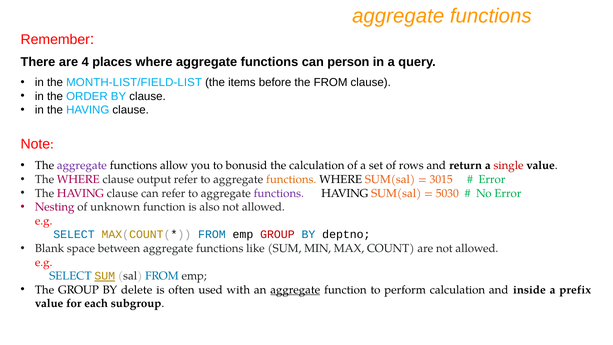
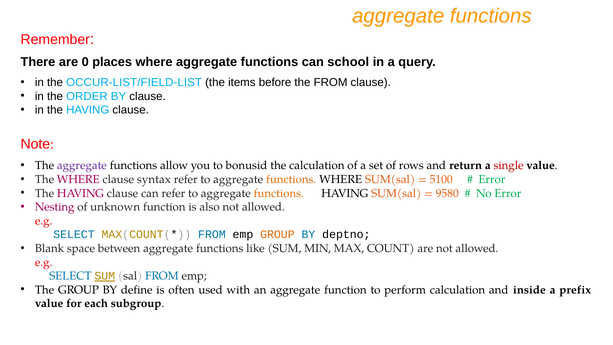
4: 4 -> 0 (85, 62)
person: person -> school (348, 62)
MONTH-LIST/FIELD-LIST: MONTH-LIST/FIELD-LIST -> OCCUR-LIST/FIELD-LIST (134, 82)
output: output -> syntax (154, 179)
3015: 3015 -> 5100 (441, 179)
functions colour: purple -> orange (279, 193)
5030: 5030 -> 9580 (447, 193)
GROUP colour: red -> orange (277, 234)
delete: delete -> define (137, 290)
aggregate underline: present -> none (295, 290)
